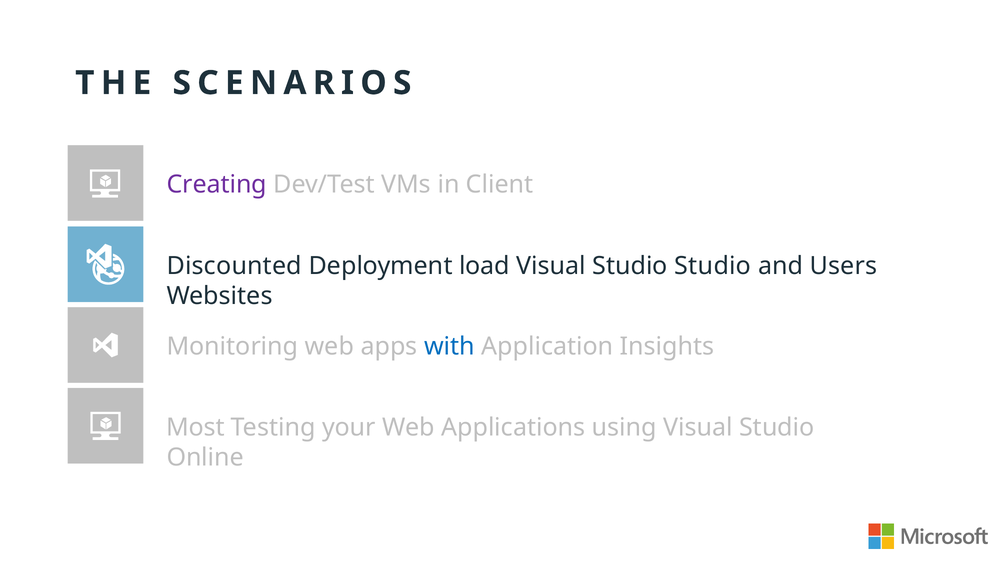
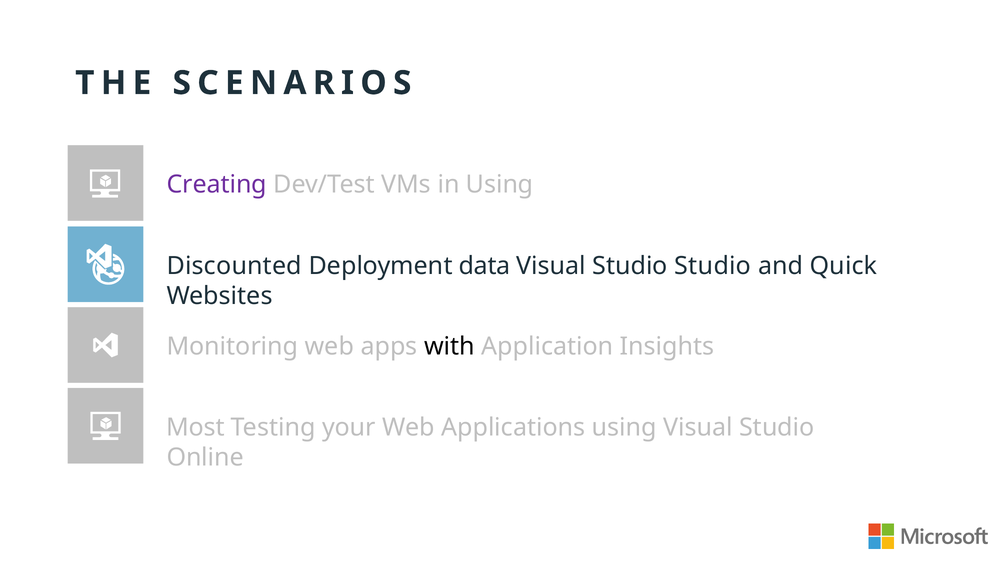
in Client: Client -> Using (500, 185)
load: load -> data (485, 266)
Users: Users -> Quick (843, 266)
with colour: blue -> black (449, 347)
